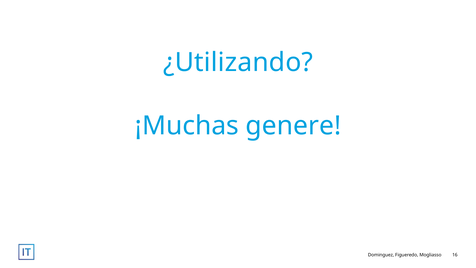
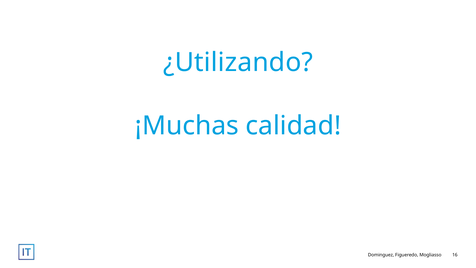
genere: genere -> calidad (293, 126)
